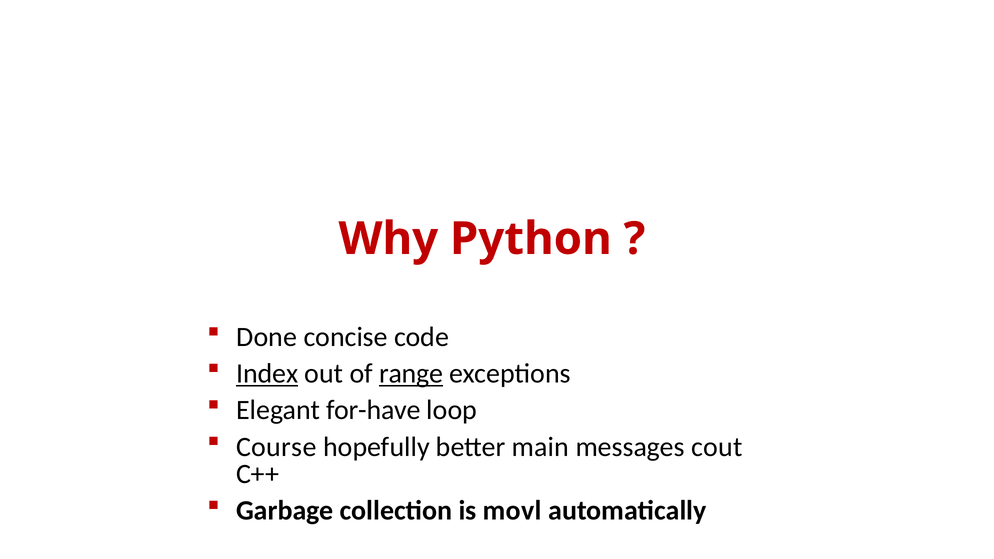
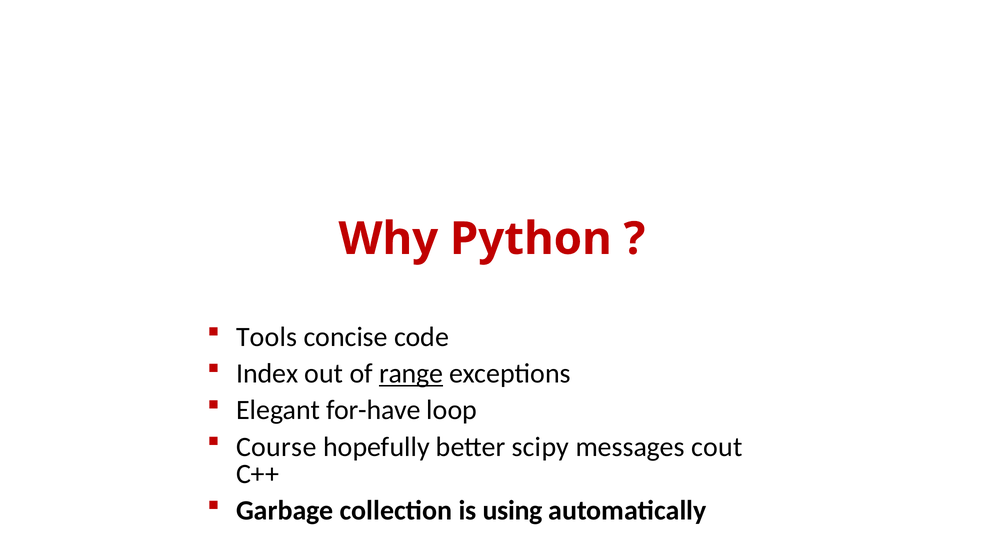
Done: Done -> Tools (267, 337)
Index underline: present -> none (267, 374)
main: main -> scipy (540, 447)
movl: movl -> using (513, 511)
